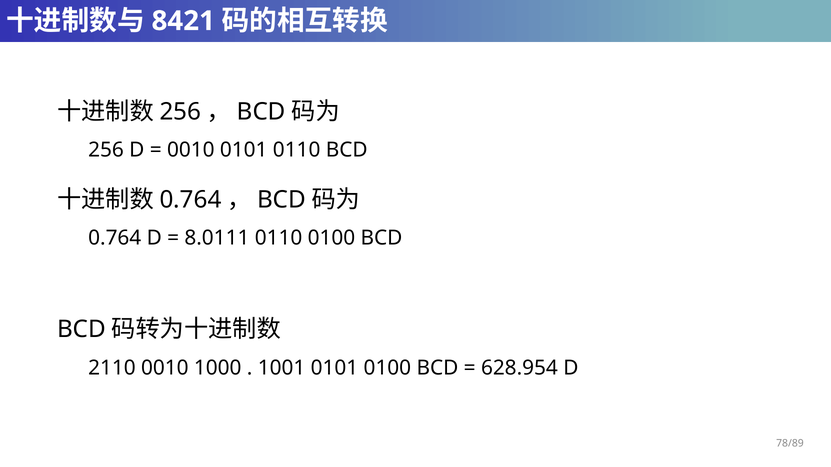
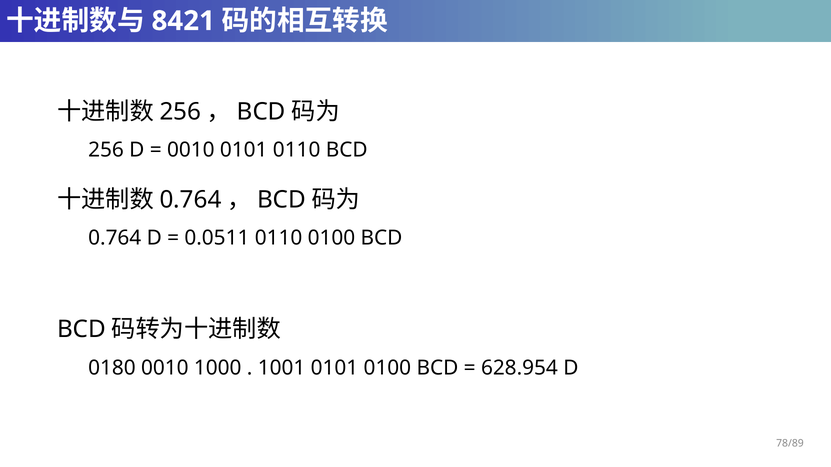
8.0111: 8.0111 -> 0.0511 (217, 238)
2110: 2110 -> 0180 (112, 368)
